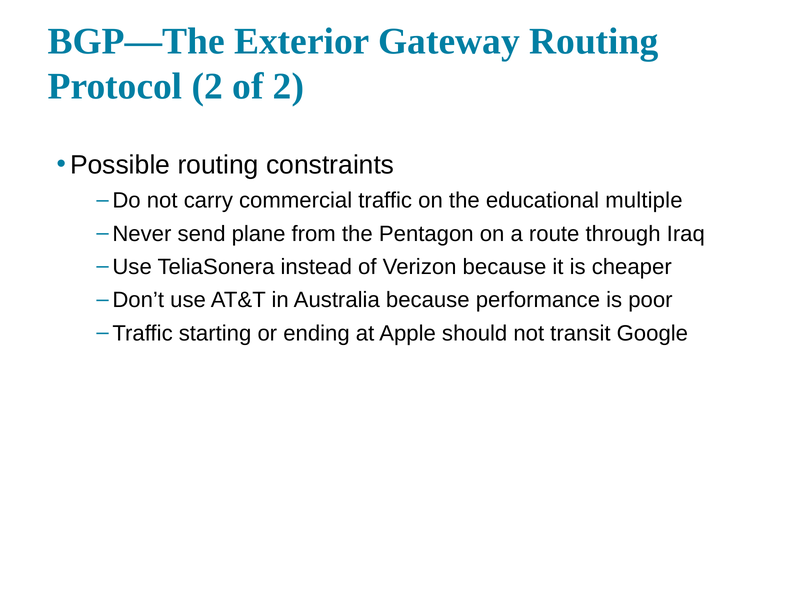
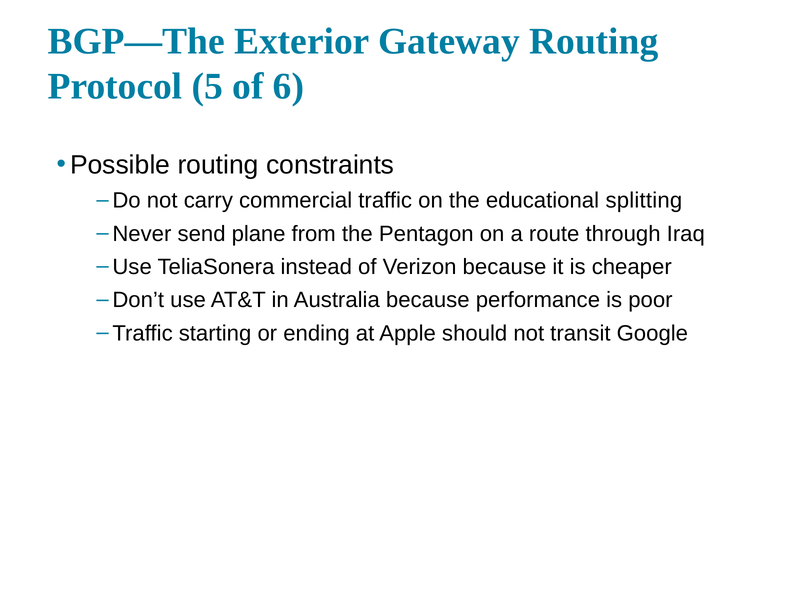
Protocol 2: 2 -> 5 (207, 86)
of 2: 2 -> 6 (289, 86)
multiple: multiple -> splitting (644, 201)
